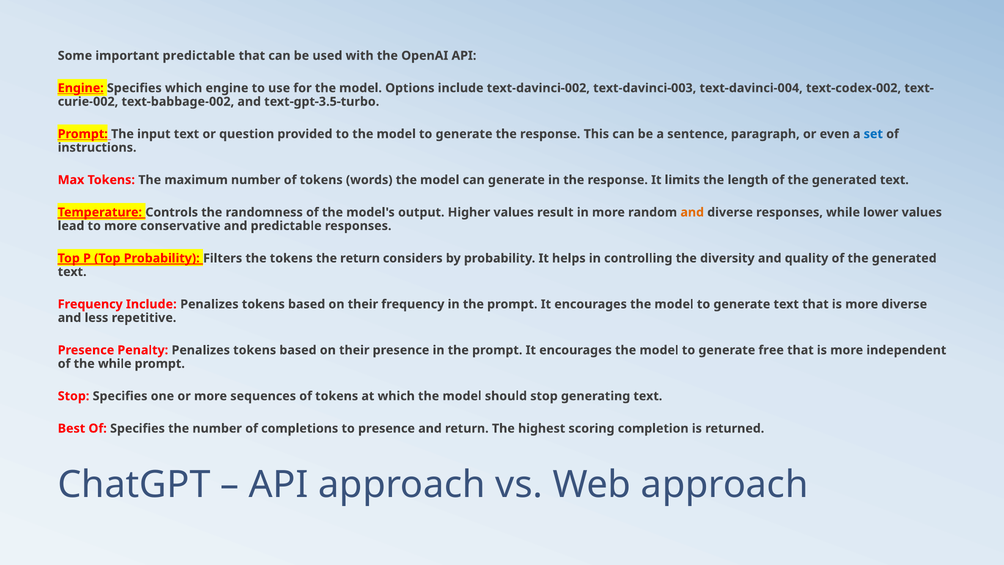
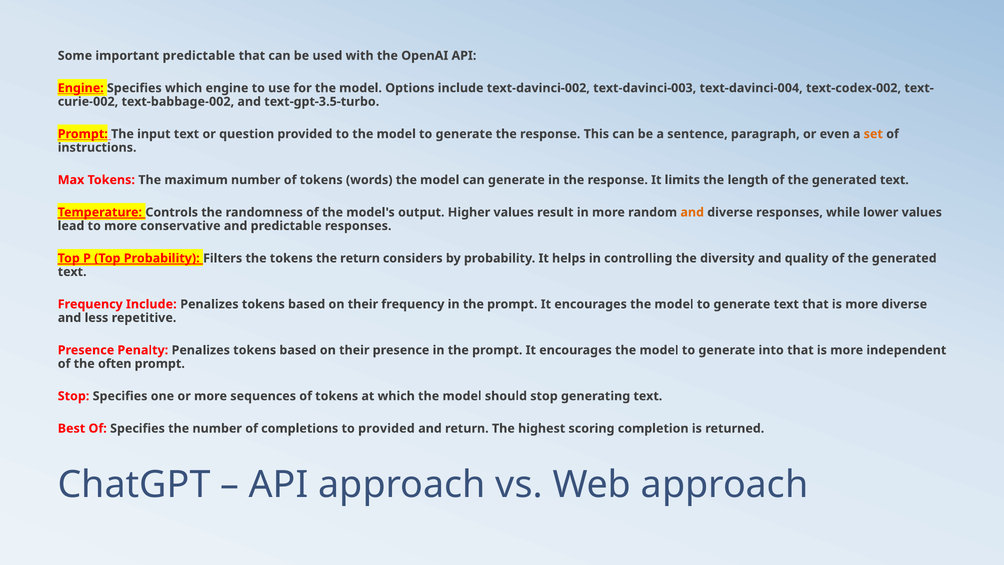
set colour: blue -> orange (873, 134)
free: free -> into (771, 350)
the while: while -> often (115, 364)
to presence: presence -> provided (386, 428)
